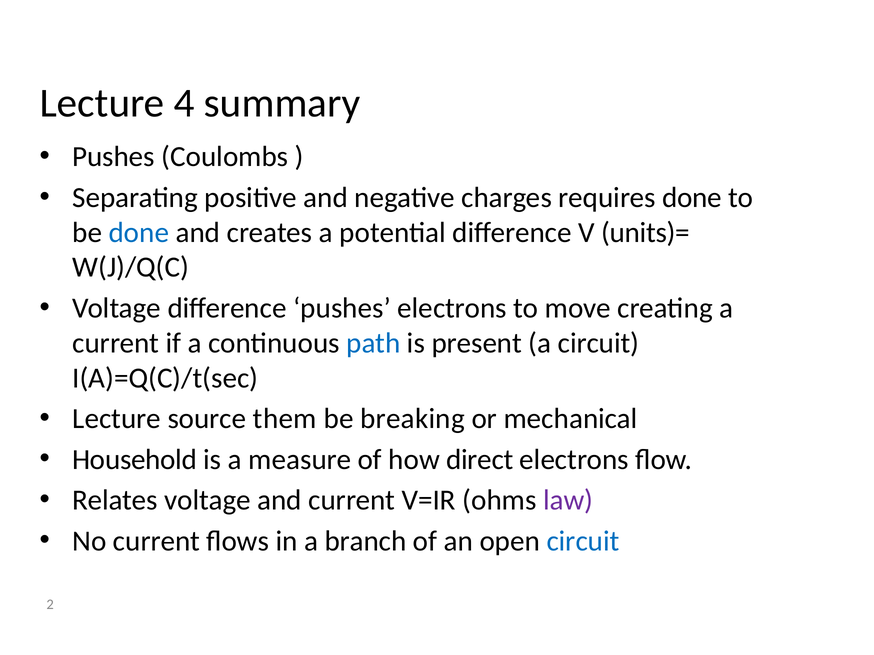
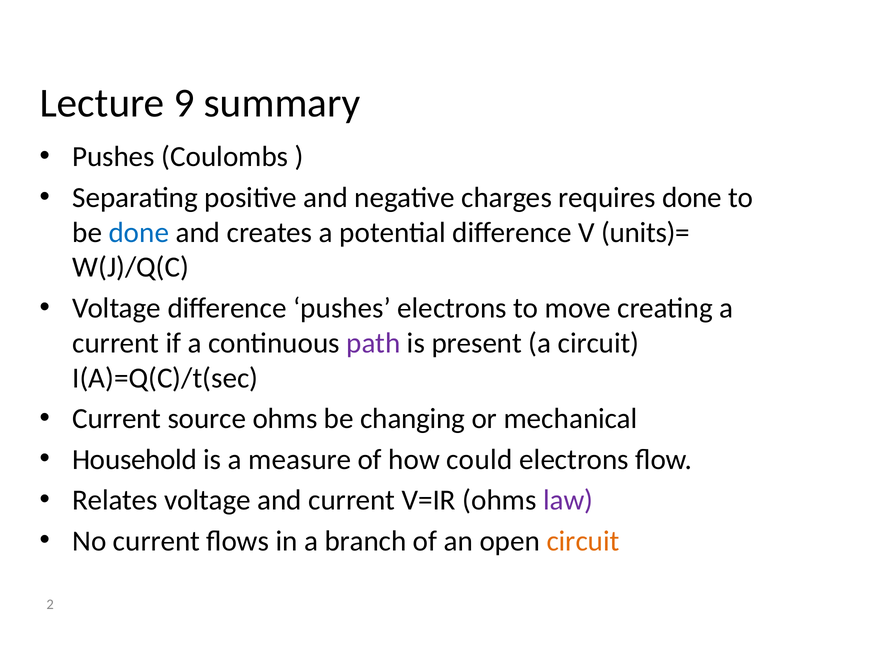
4: 4 -> 9 (184, 103)
path colour: blue -> purple (373, 343)
Lecture: Lecture -> Current (117, 419)
source them: them -> ohms (285, 419)
breaking: breaking -> changing (413, 419)
direct: direct -> could (479, 460)
circuit colour: blue -> orange (583, 541)
